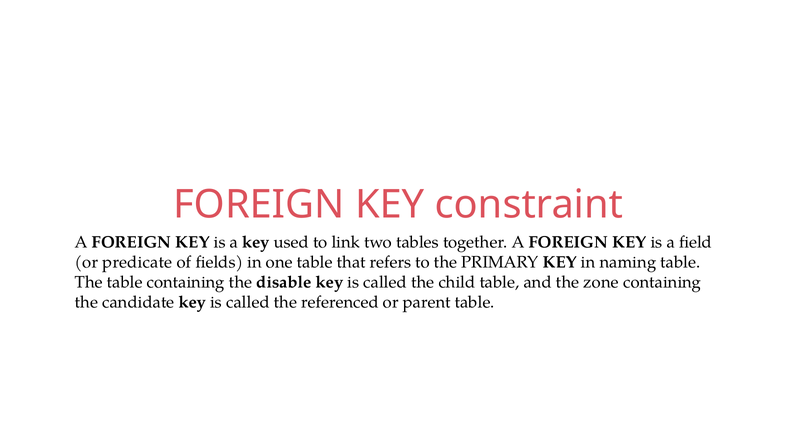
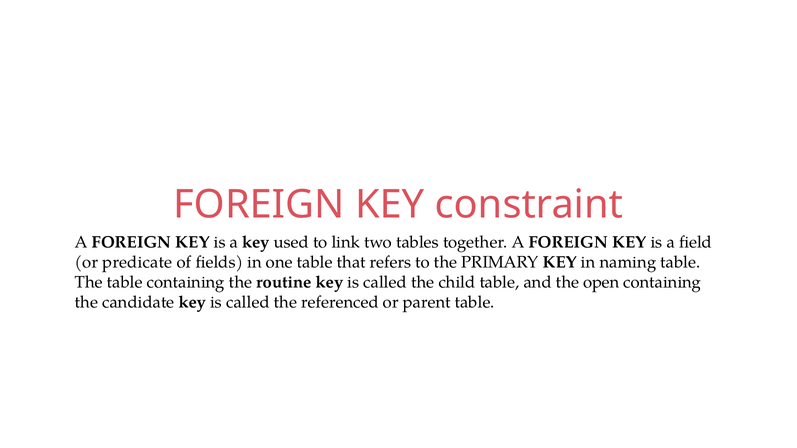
disable: disable -> routine (284, 282)
zone: zone -> open (601, 282)
